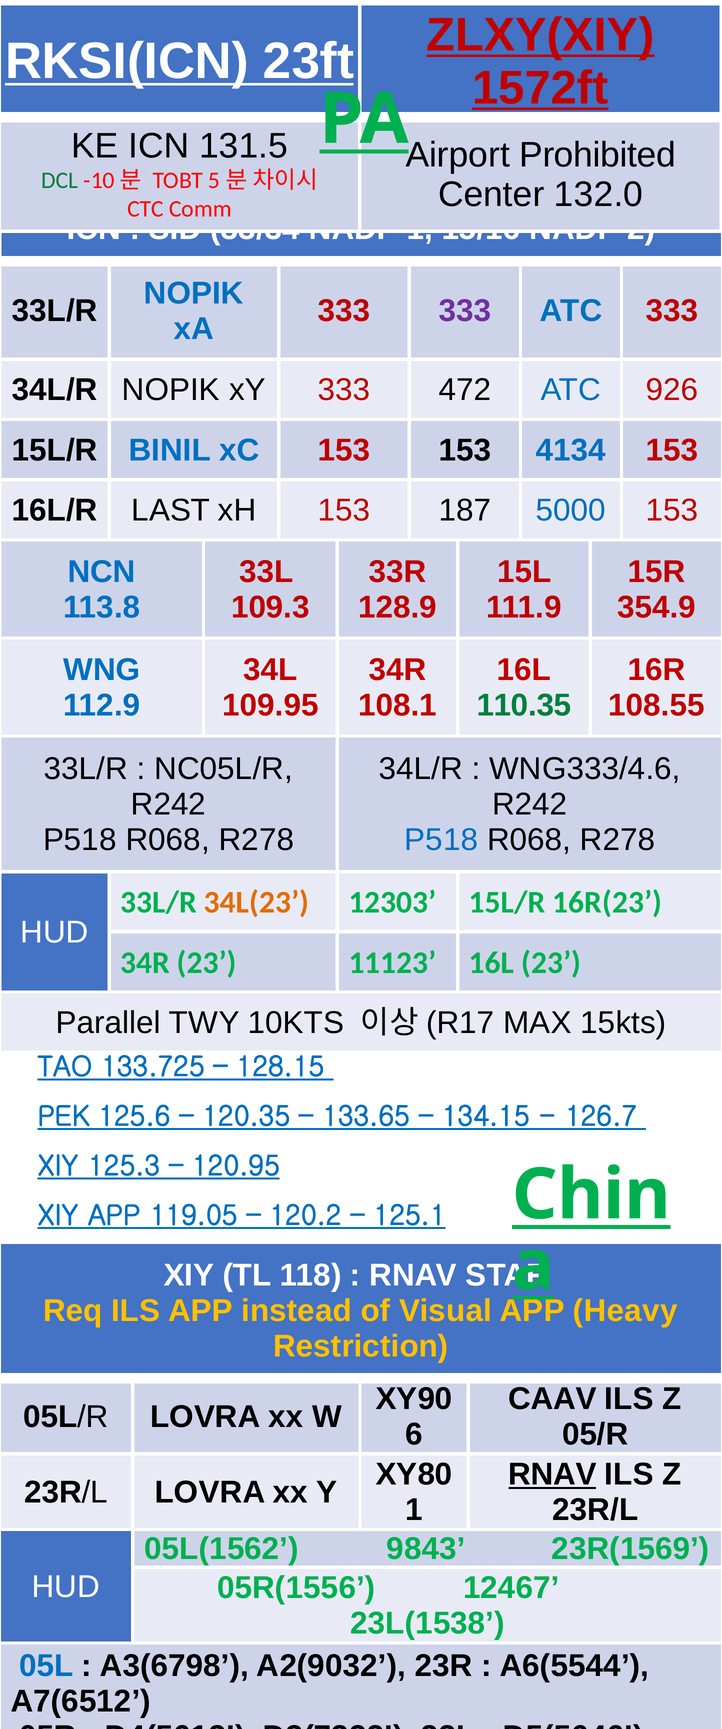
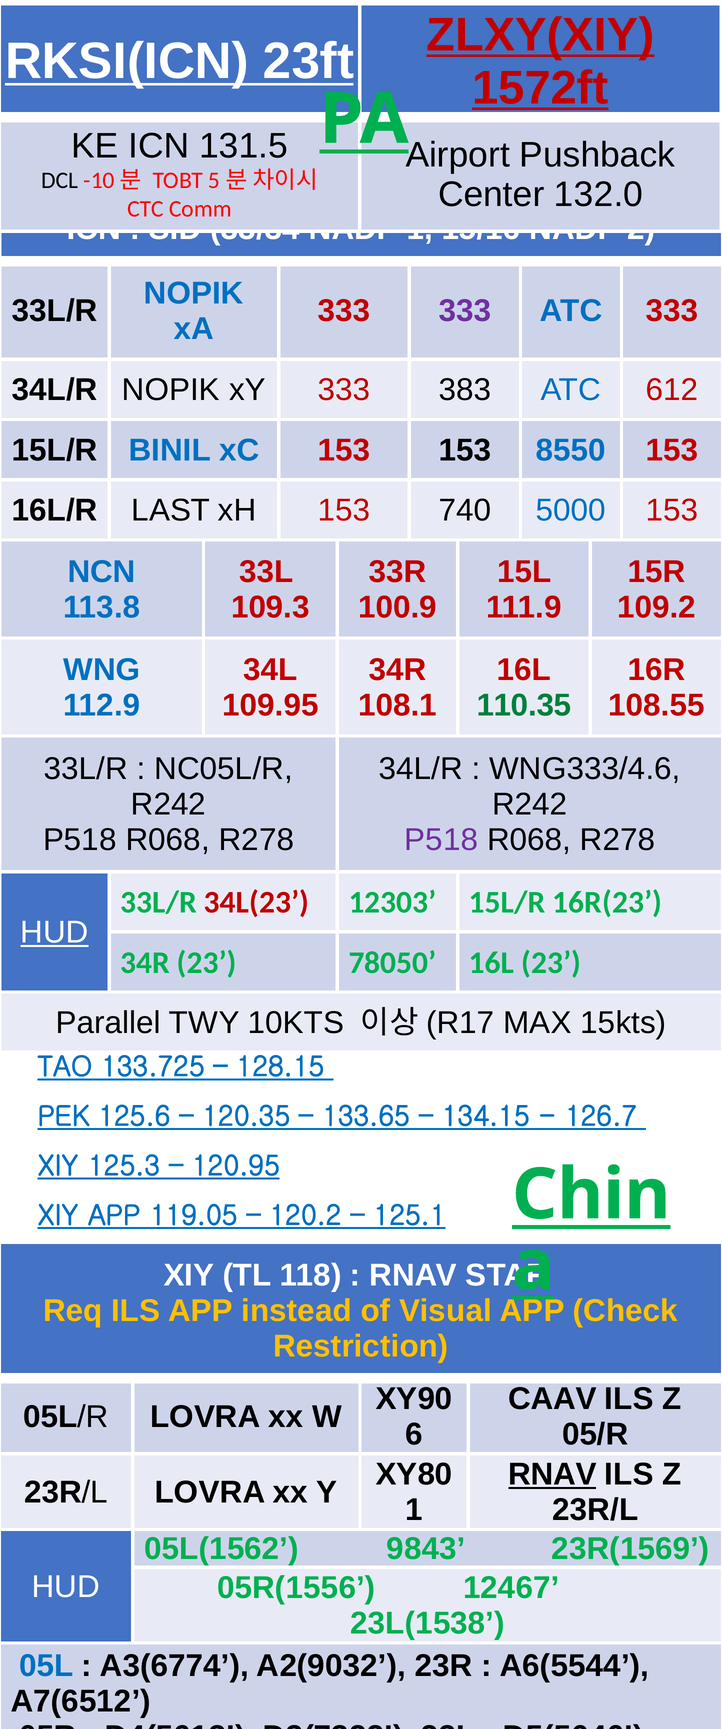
Prohibited: Prohibited -> Pushback (597, 155)
DCL colour: green -> black (60, 180)
472: 472 -> 383 (465, 390)
926: 926 -> 612 (672, 390)
4134: 4134 -> 8550 (571, 450)
187: 187 -> 740 (465, 510)
128.9: 128.9 -> 100.9 (398, 607)
354.9: 354.9 -> 109.2 (656, 607)
P518 colour: blue -> purple (441, 839)
34L(23 colour: orange -> red (257, 902)
HUD underline: none -> present (54, 932)
11123: 11123 -> 78050 (392, 962)
Heavy: Heavy -> Check (625, 1310)
A3(6798: A3(6798 -> A3(6774 (174, 1664)
